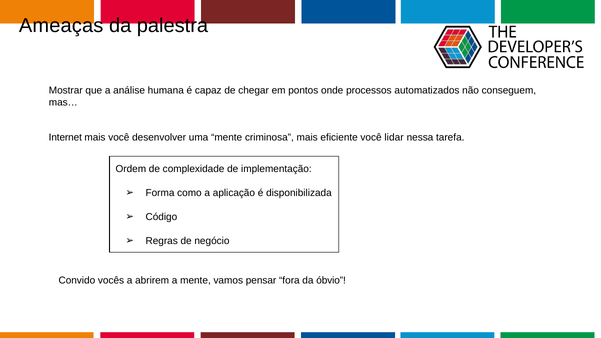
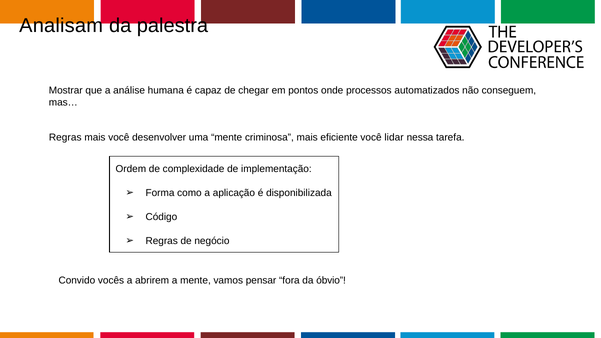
Ameaças: Ameaças -> Analisam (61, 26)
Internet: Internet -> Regras (65, 138)
